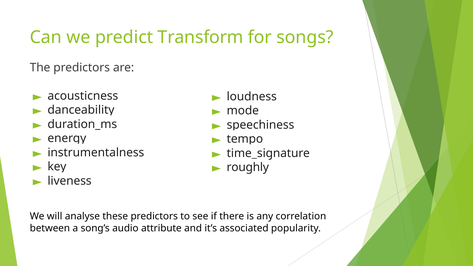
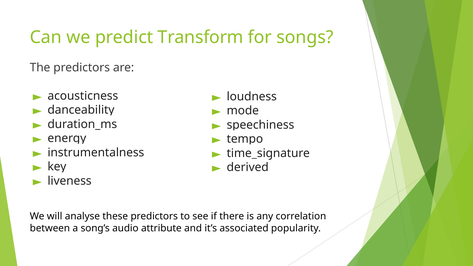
roughly: roughly -> derived (248, 167)
